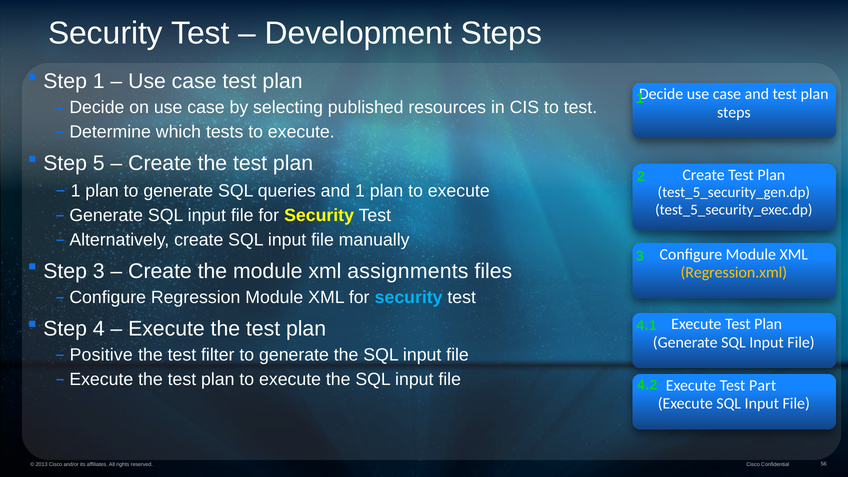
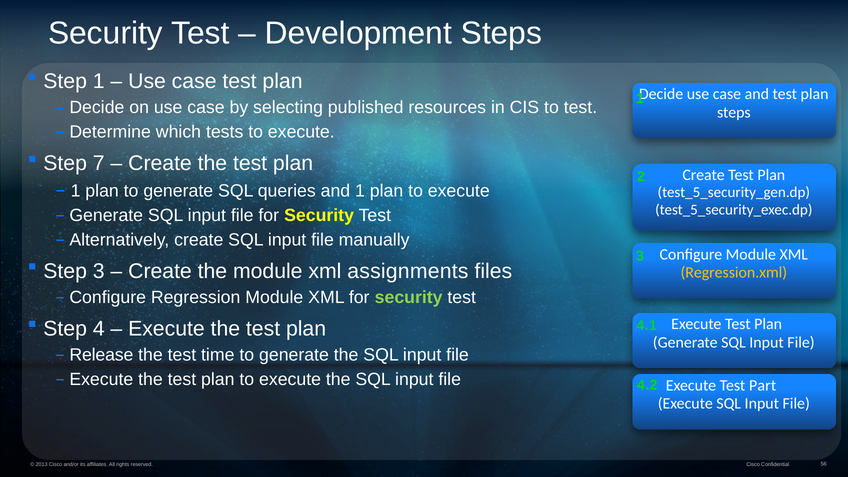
5: 5 -> 7 (99, 163)
security colour: light blue -> light green (409, 297)
Positive: Positive -> Release (101, 355)
filter: filter -> time (218, 355)
